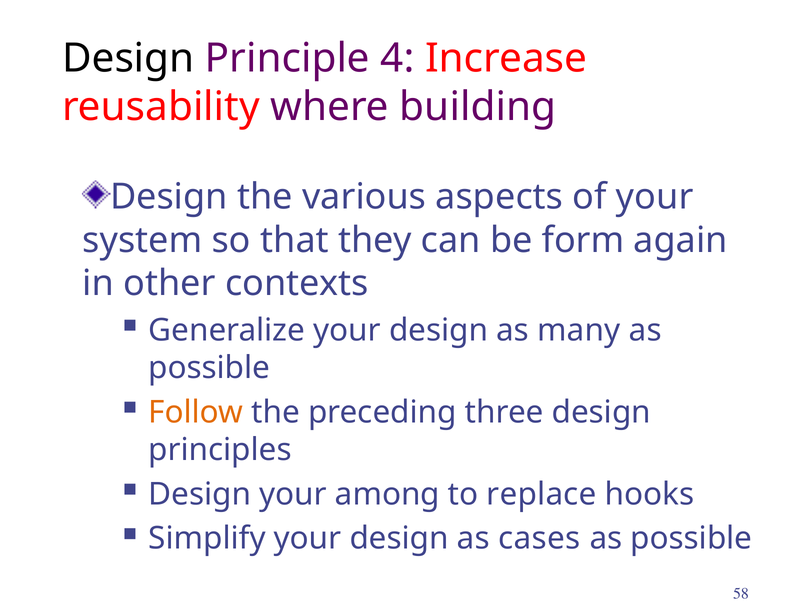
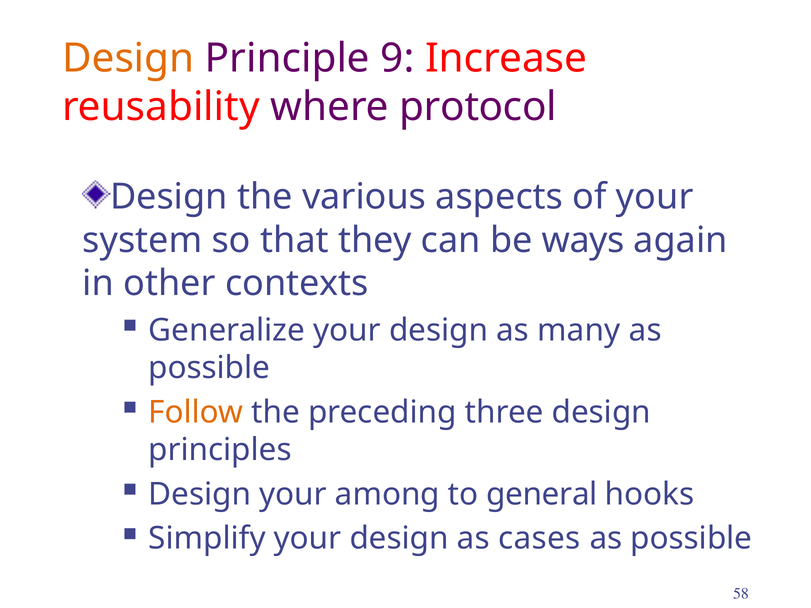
Design colour: black -> orange (128, 58)
4: 4 -> 9 (397, 58)
building: building -> protocol (478, 107)
form: form -> ways (583, 240)
replace: replace -> general (542, 494)
